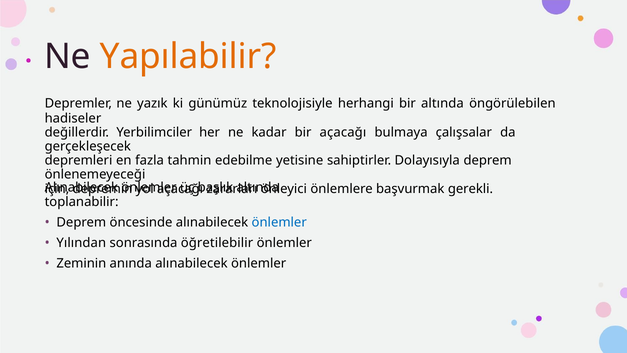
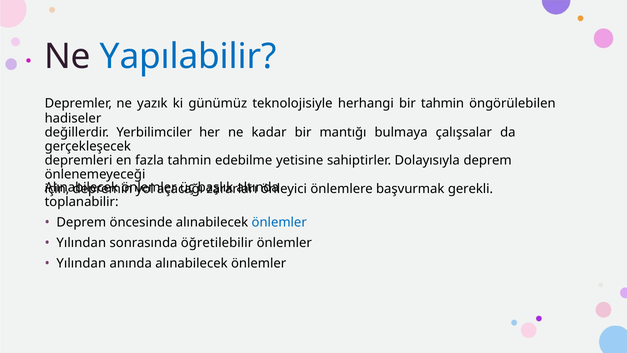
Yapılabilir colour: orange -> blue (188, 56)
bir altında: altında -> tahmin (442, 103)
bir açacağı: açacağı -> mantığı (343, 132)
Zeminin: Zeminin -> Yılından (81, 263)
